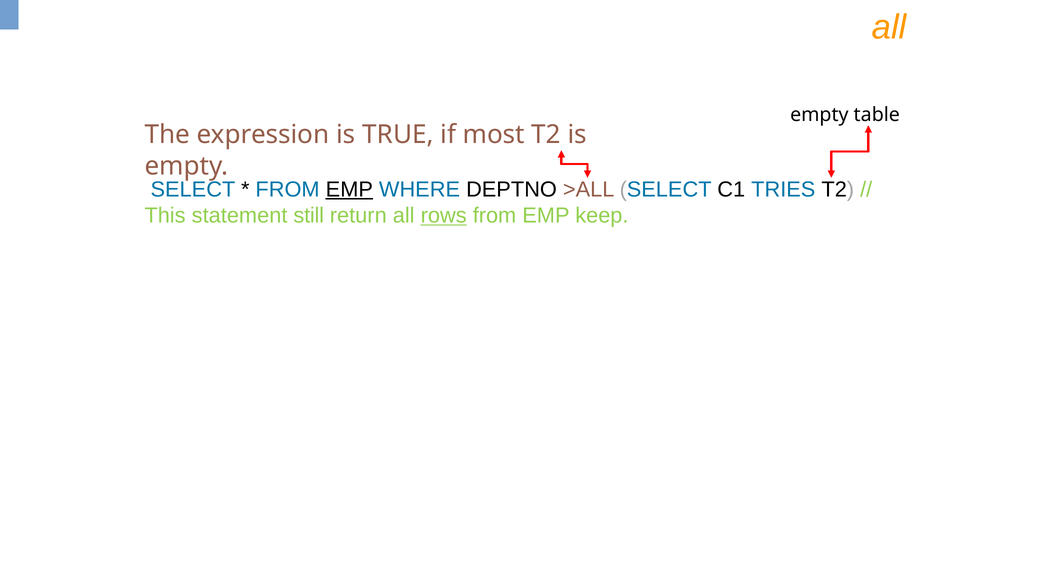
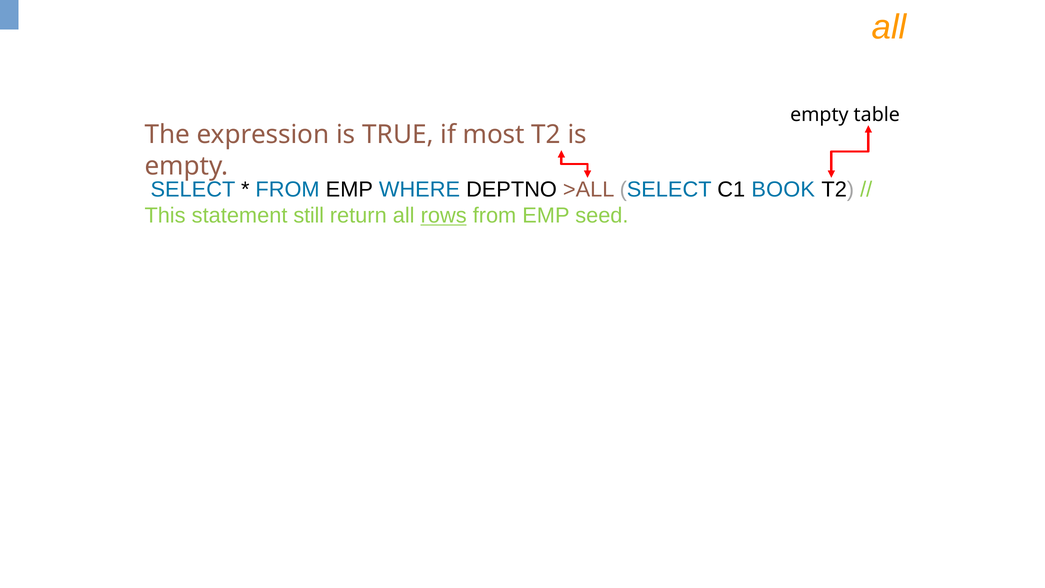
EMP underline: present -> none (349, 189)
TRIES: TRIES -> BOOK (783, 189)
keep: keep -> seed (602, 216)
